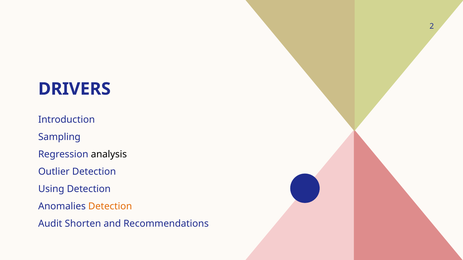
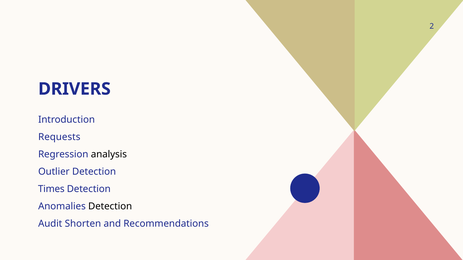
Sampling: Sampling -> Requests (59, 137)
Using: Using -> Times (51, 189)
Detection colour: orange -> black (110, 207)
